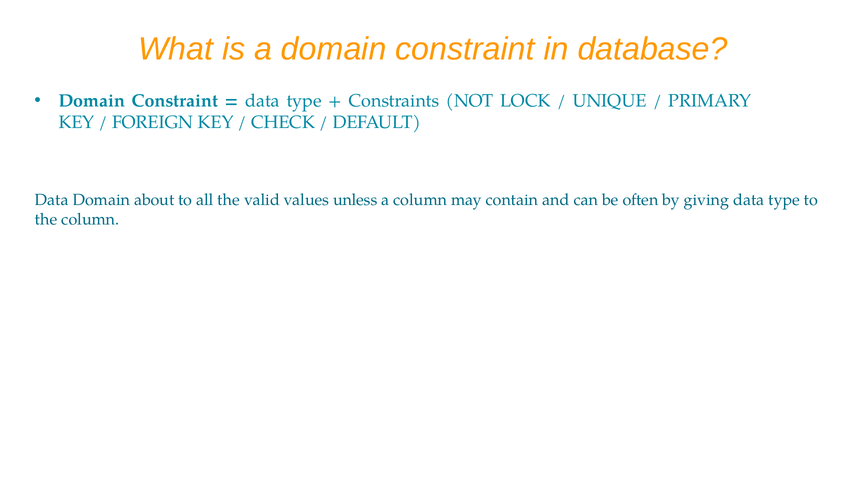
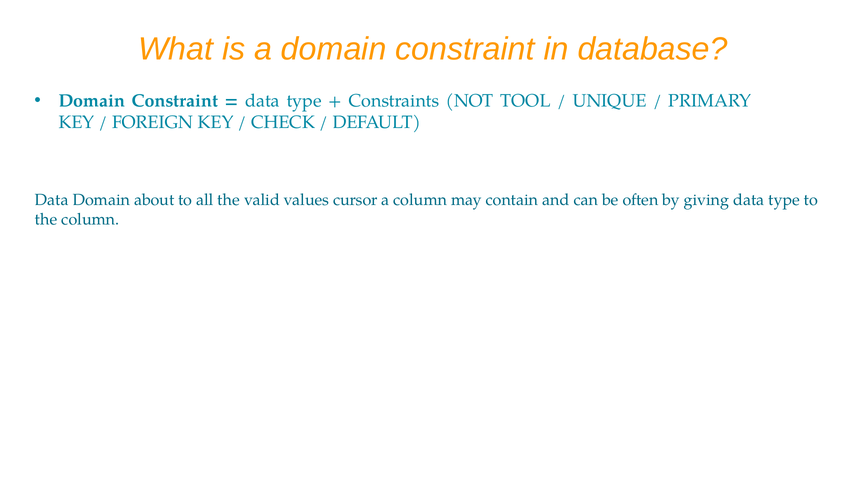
LOCK: LOCK -> TOOL (525, 101)
unless: unless -> cursor (355, 200)
